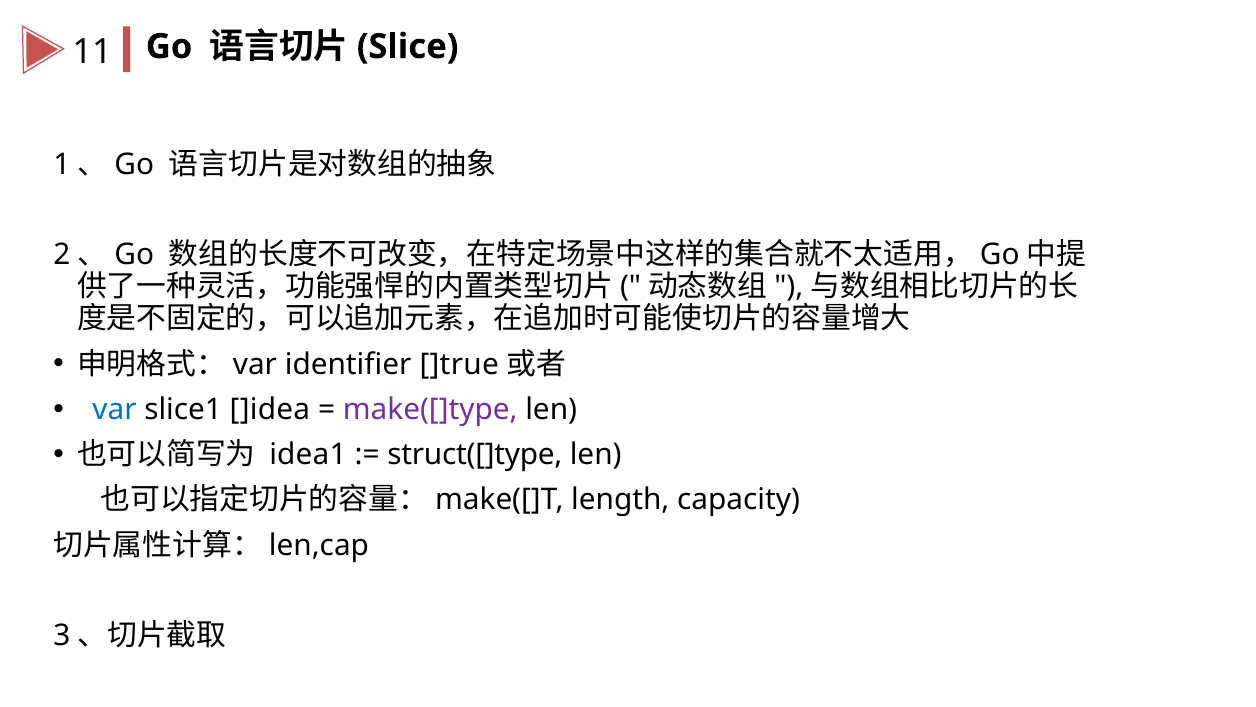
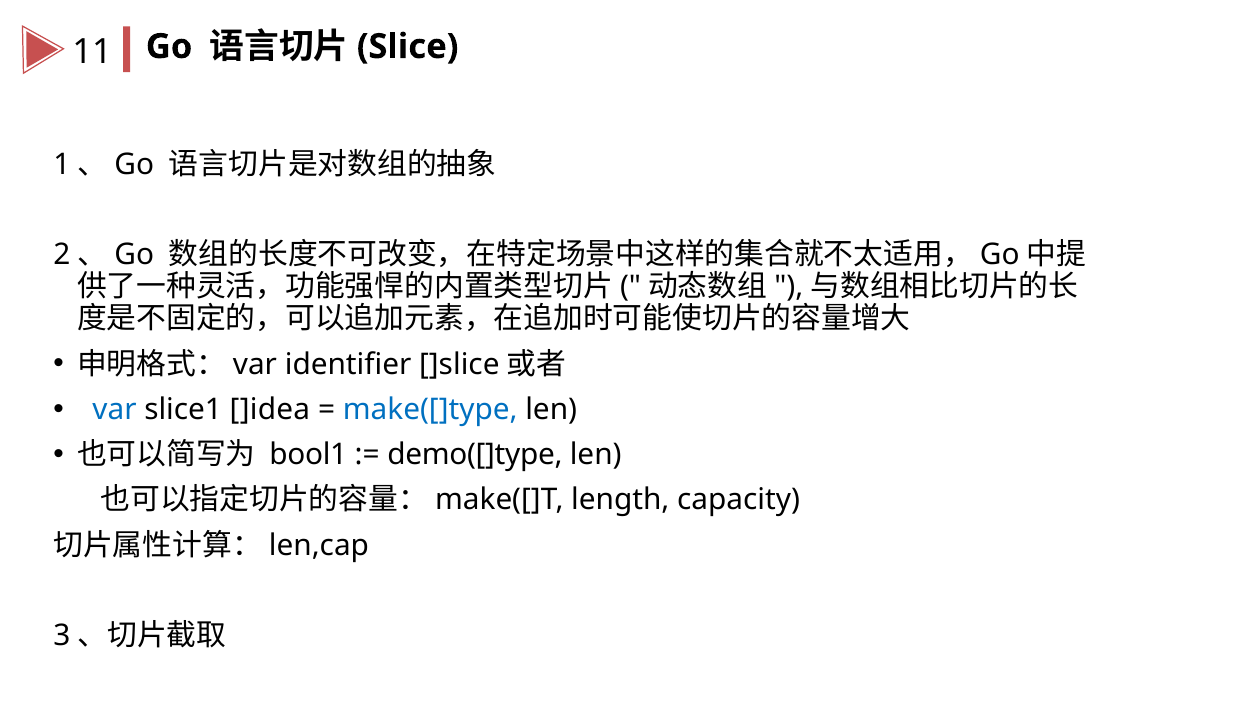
]true: ]true -> ]slice (459, 364)
make([]type colour: purple -> blue (430, 409)
idea1: idea1 -> bool1 (308, 455)
struct([]type: struct([]type -> demo([]type (475, 455)
